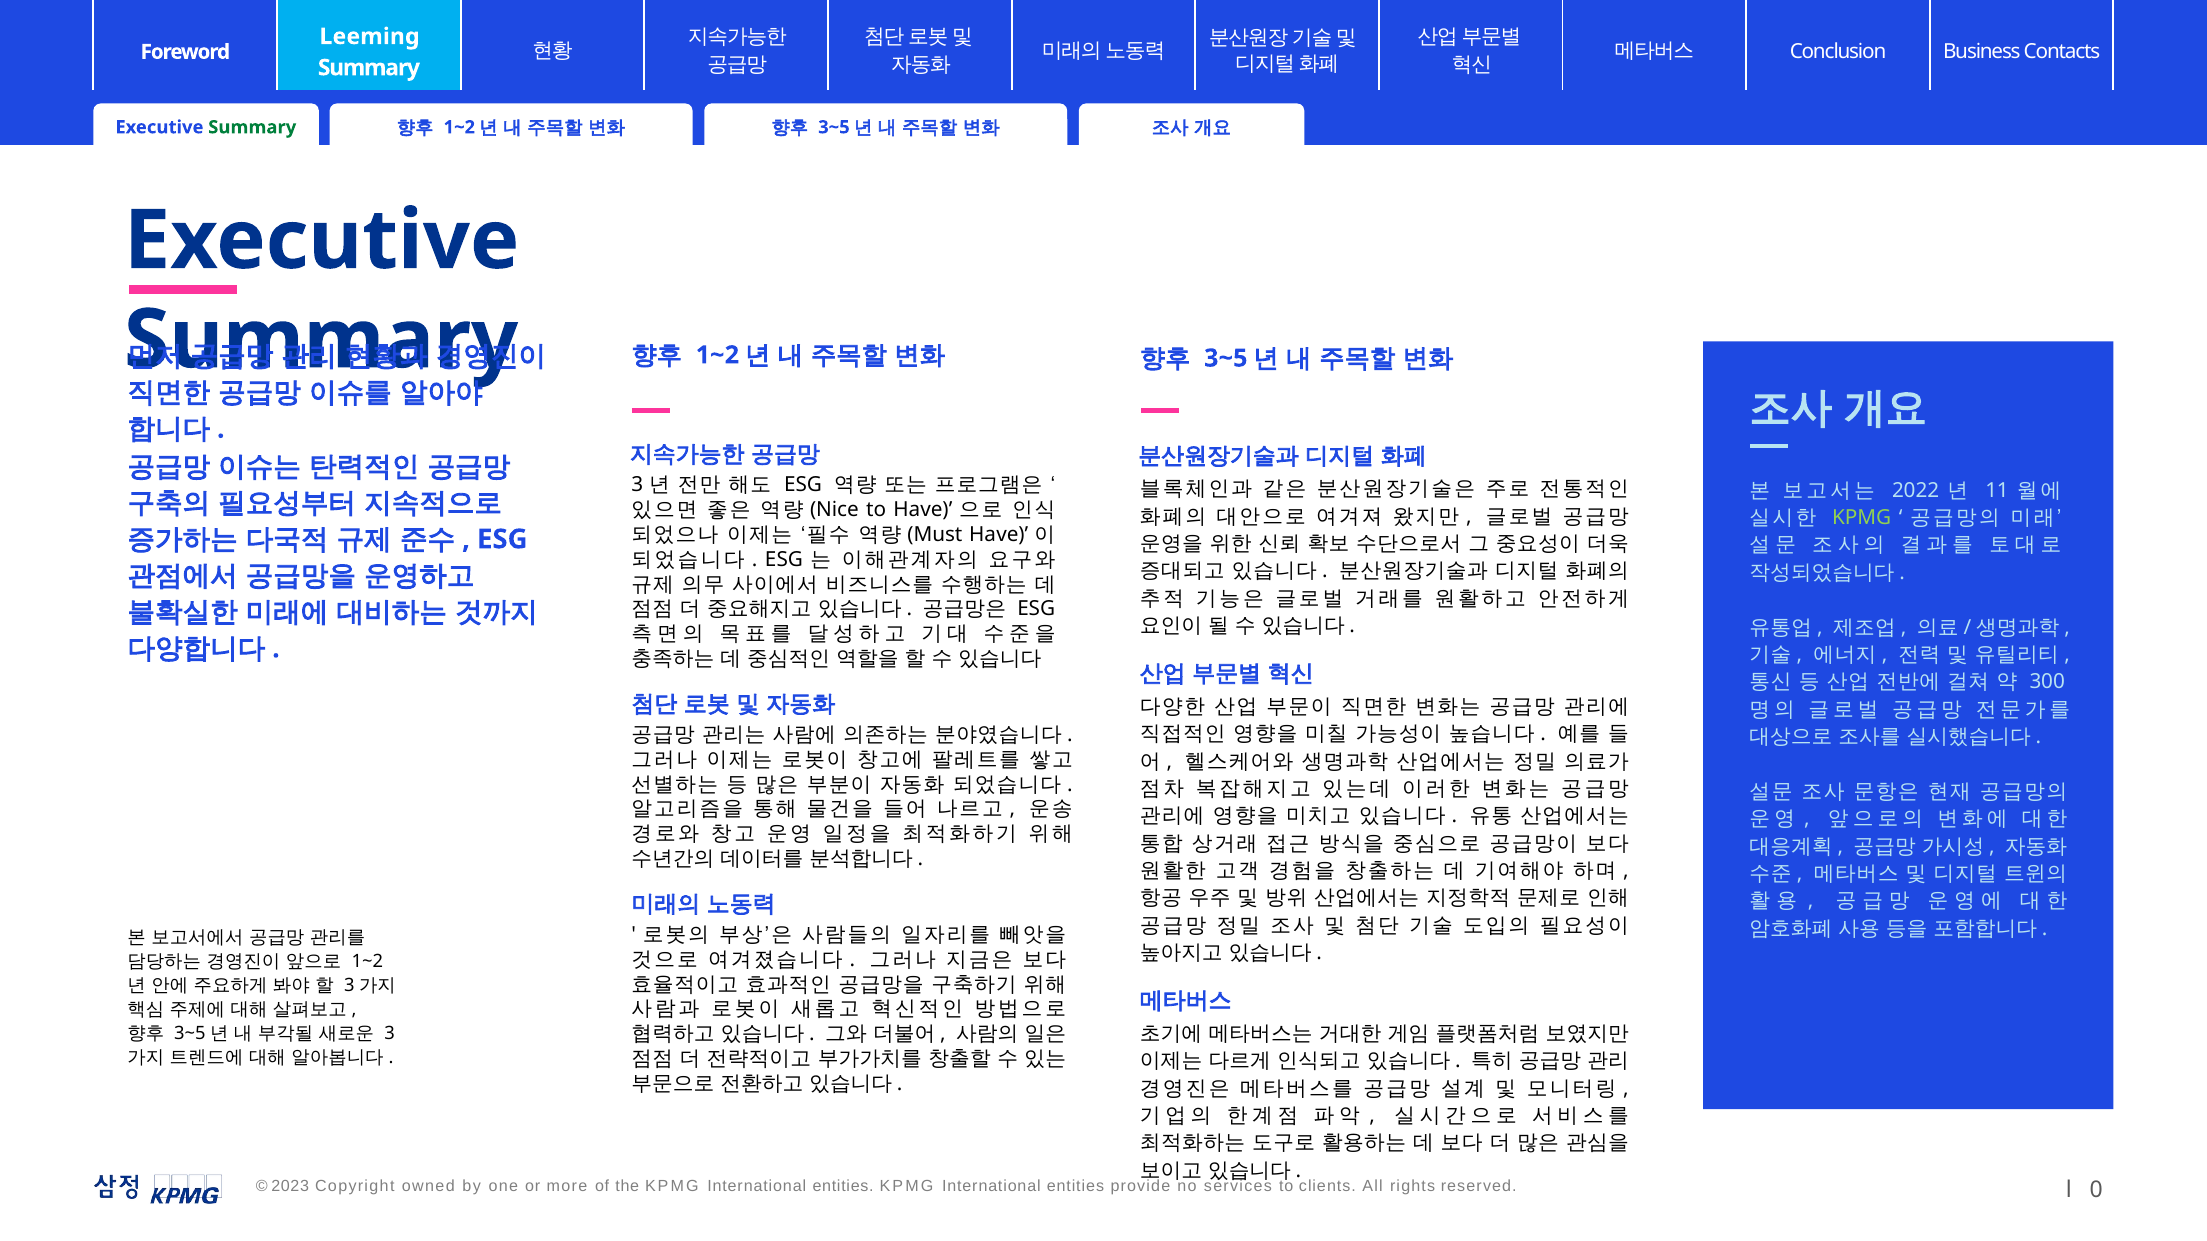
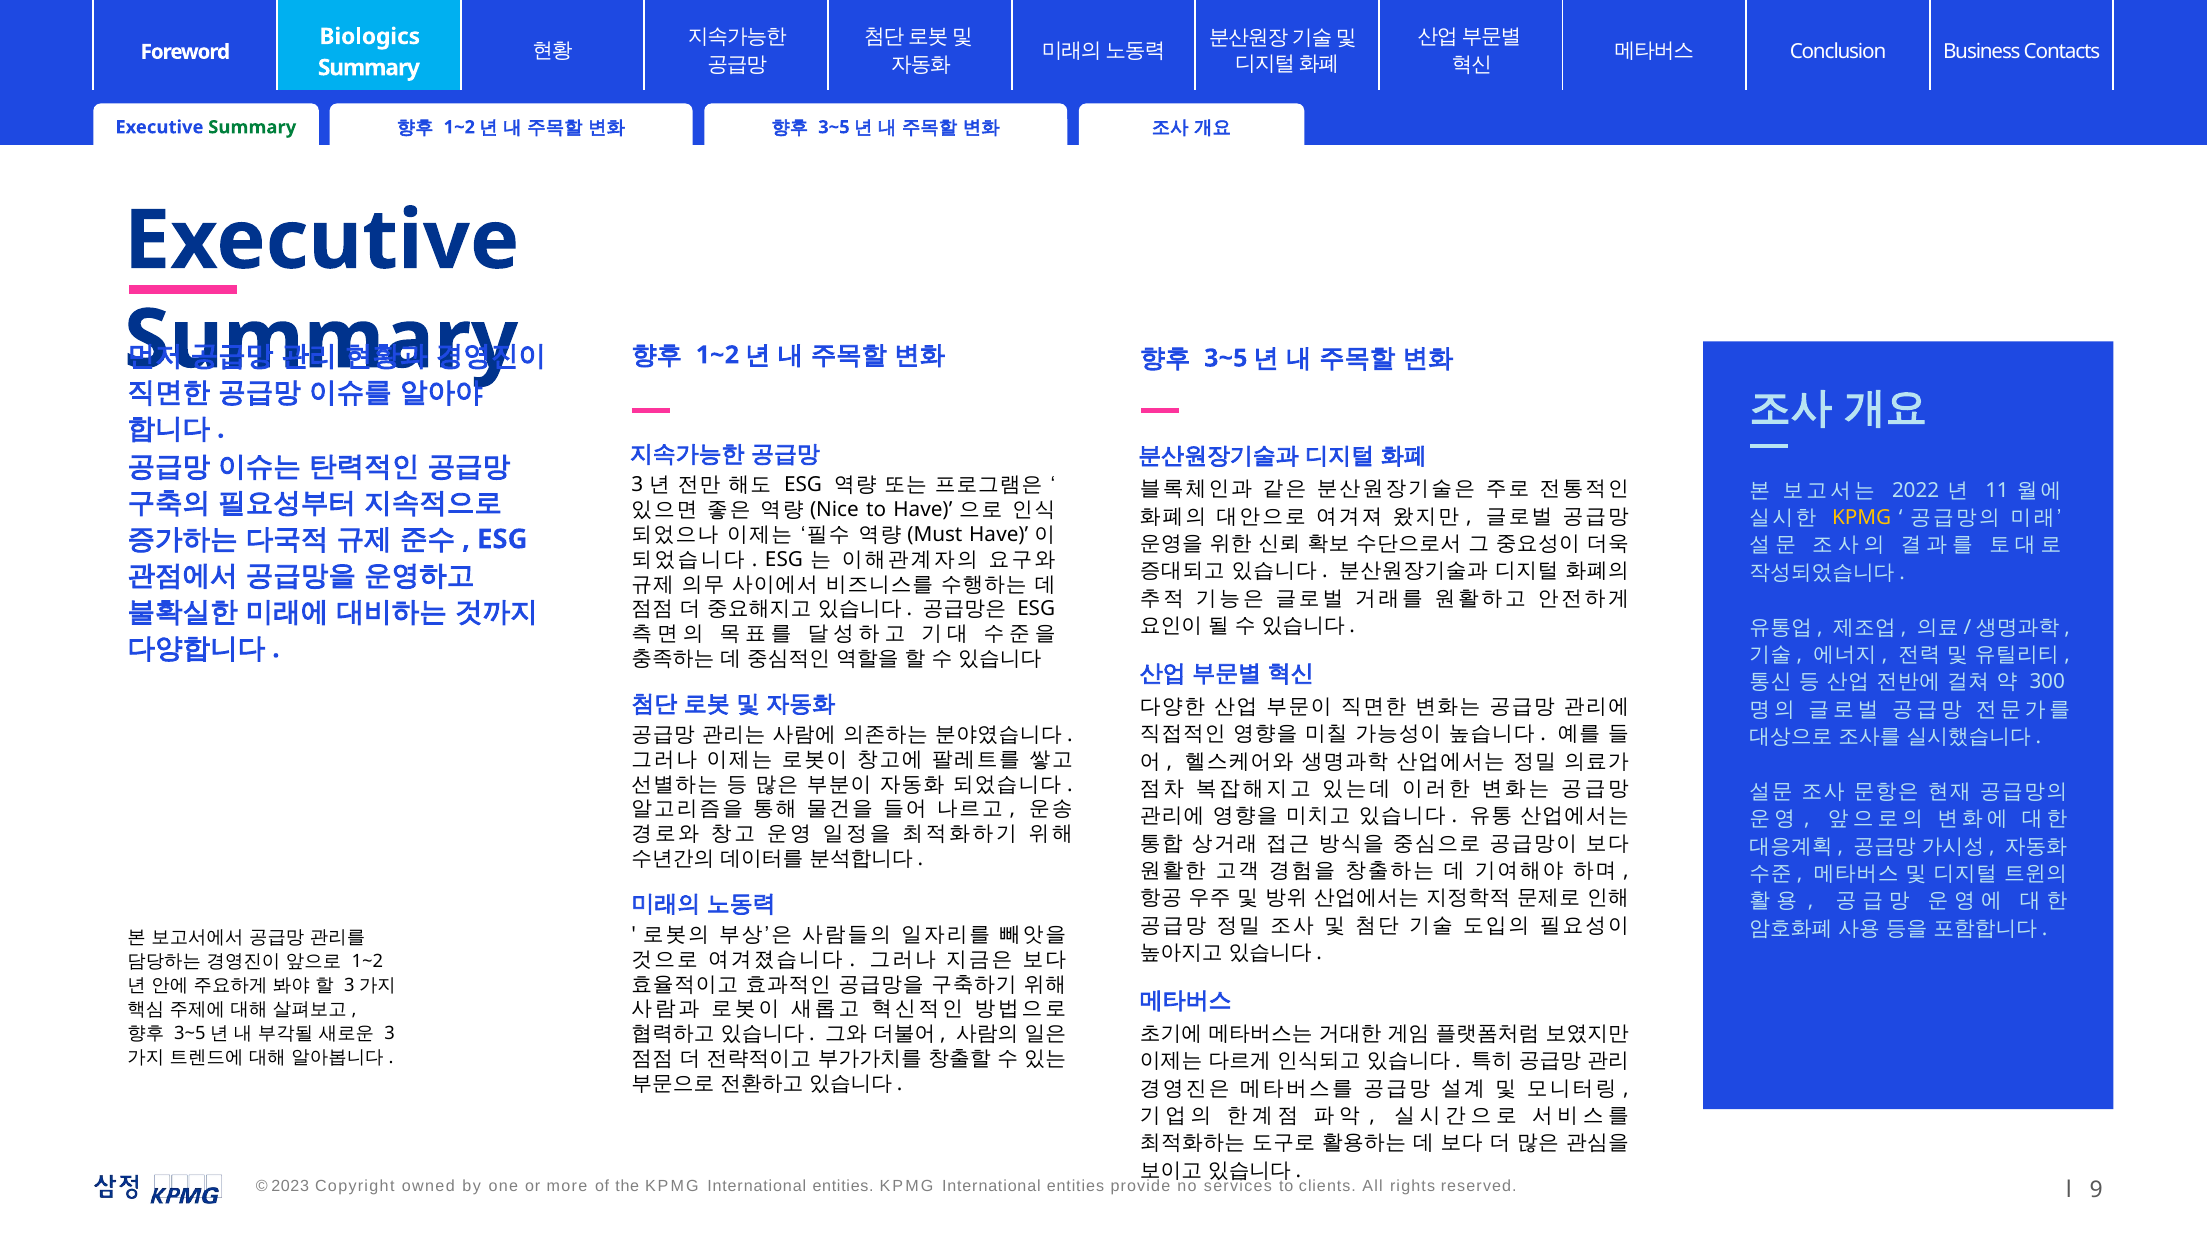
Leeming: Leeming -> Biologics (370, 37)
KPMG colour: light green -> yellow (1862, 518)
0: 0 -> 9 (2096, 1191)
